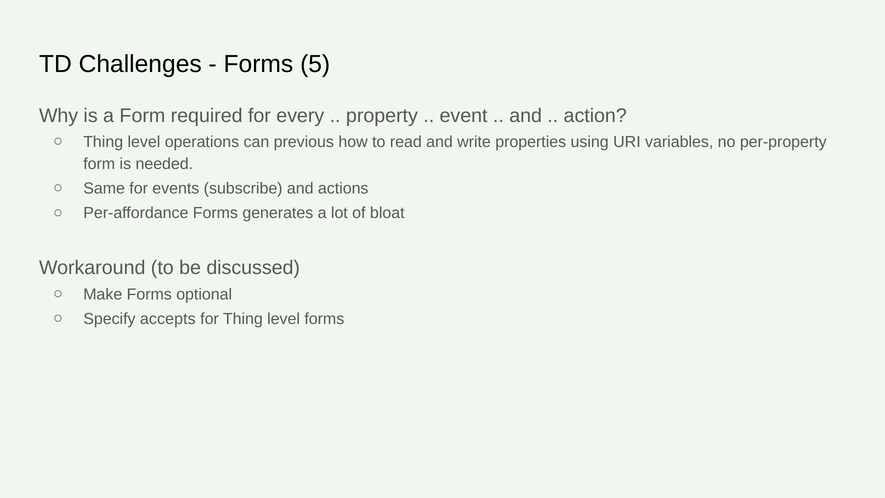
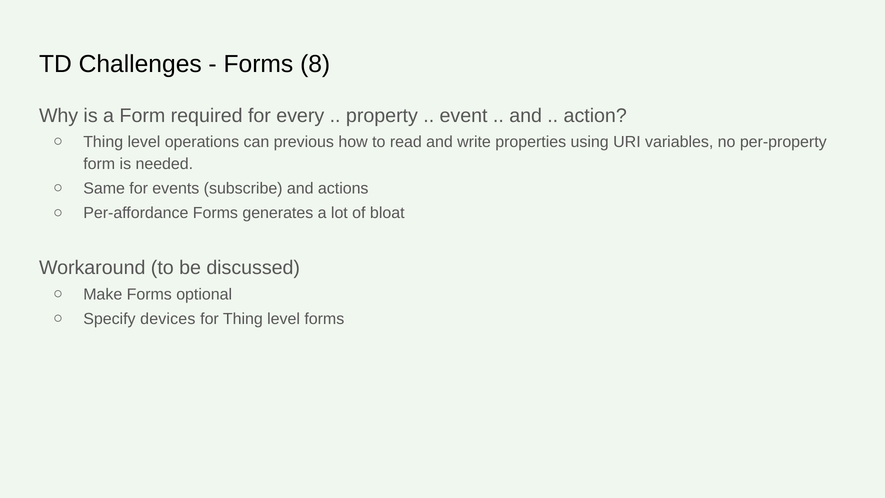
5: 5 -> 8 (315, 64)
accepts: accepts -> devices (168, 319)
